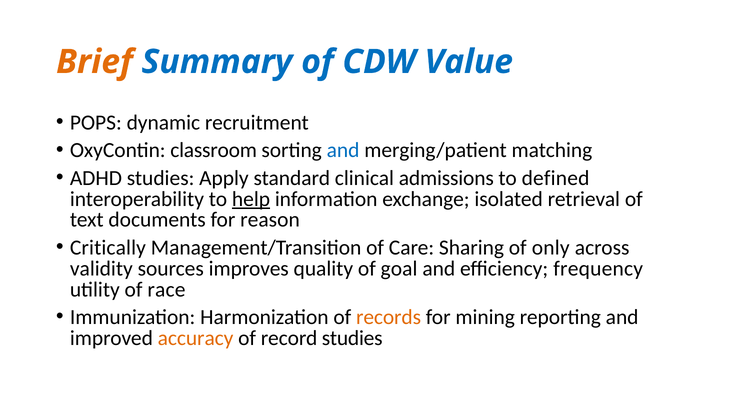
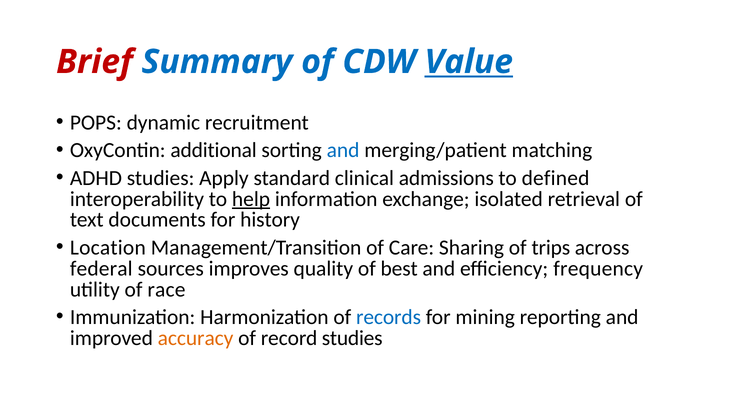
Brief colour: orange -> red (94, 62)
Value underline: none -> present (469, 62)
classroom: classroom -> additional (214, 150)
reason: reason -> history (270, 220)
Critically: Critically -> Location (108, 248)
only: only -> trips (551, 248)
validity: validity -> federal (101, 269)
goal: goal -> best (399, 269)
records colour: orange -> blue (389, 317)
